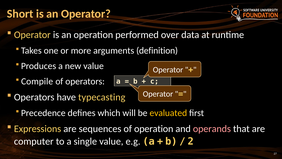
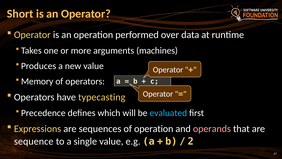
definition: definition -> machines (157, 50)
Compile: Compile -> Memory (37, 81)
evaluated colour: yellow -> light blue (168, 113)
computer: computer -> sequence (34, 141)
